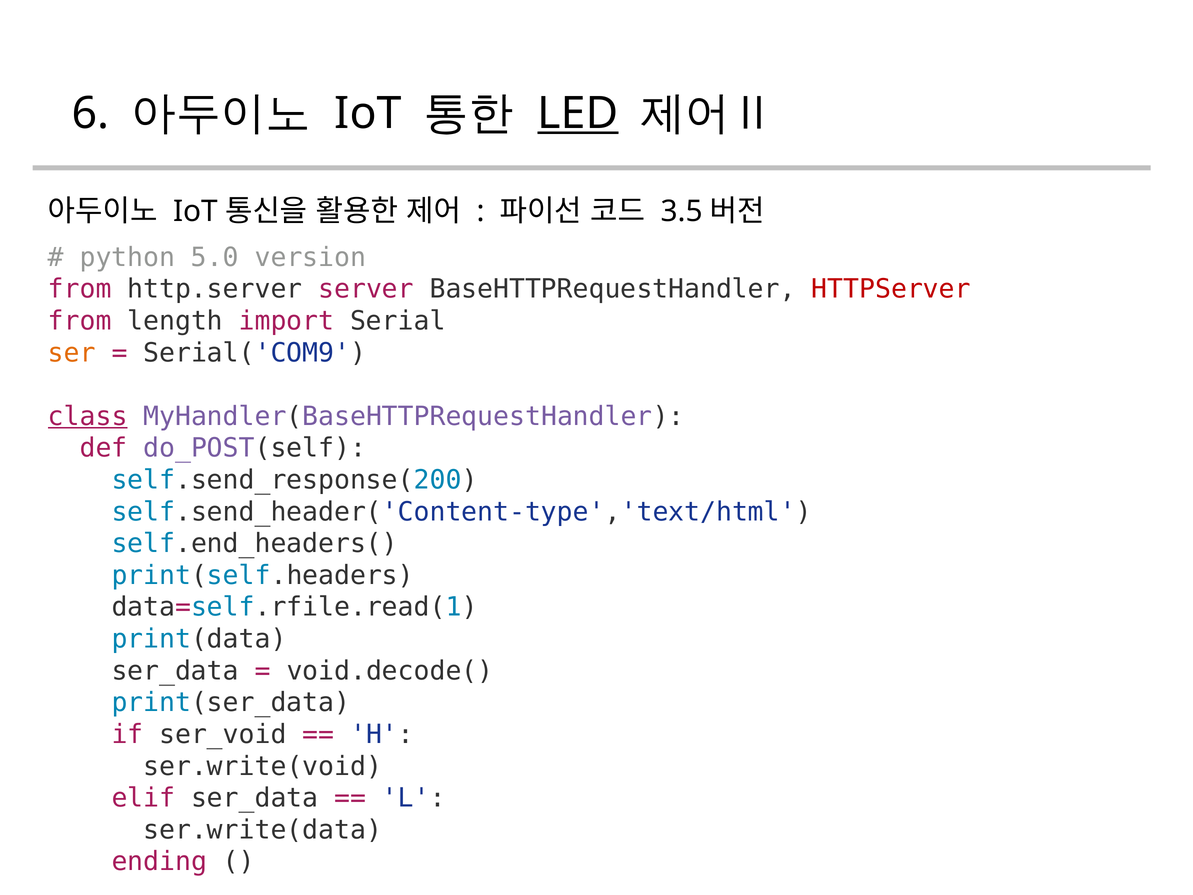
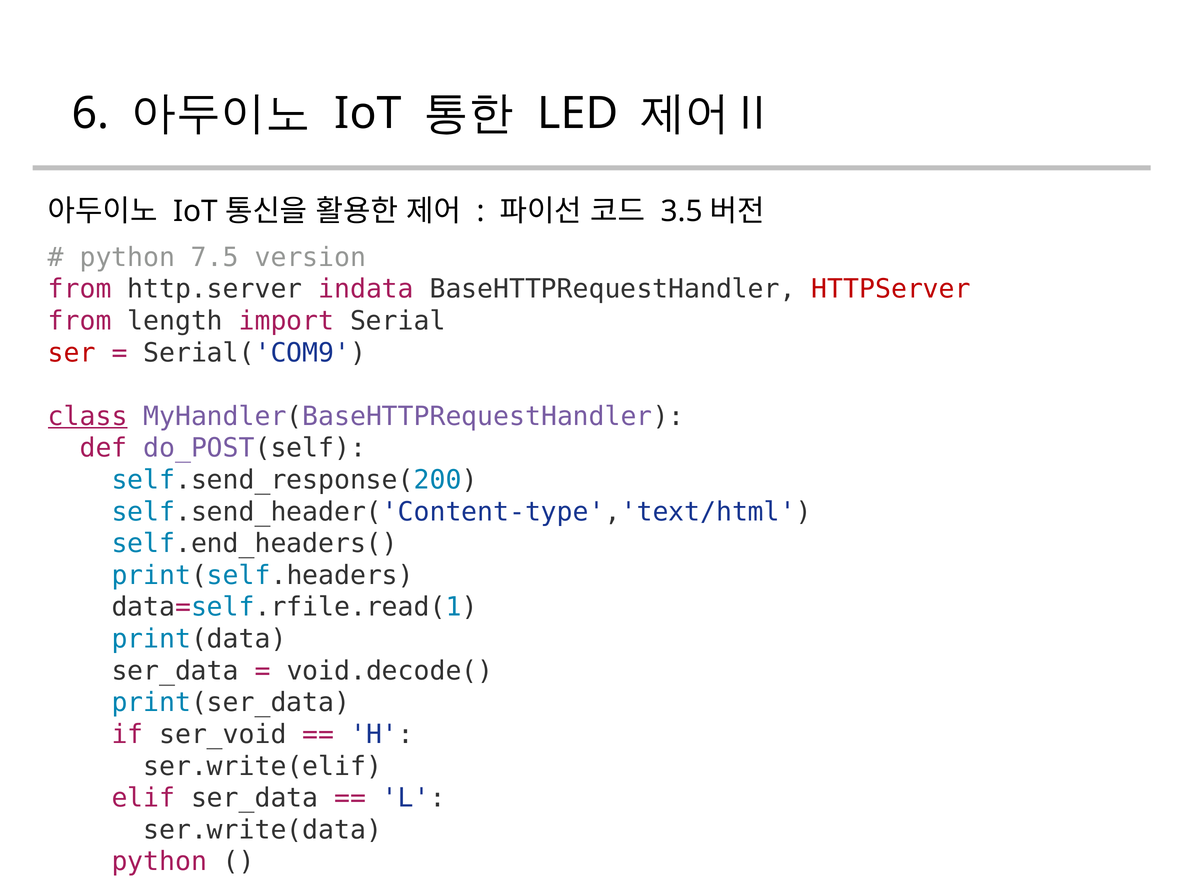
LED underline: present -> none (578, 113)
5.0: 5.0 -> 7.5 (215, 257)
server: server -> indata (366, 289)
ser colour: orange -> red (72, 353)
ser.write(void: ser.write(void -> ser.write(elif (263, 766)
ending: ending -> python (159, 861)
